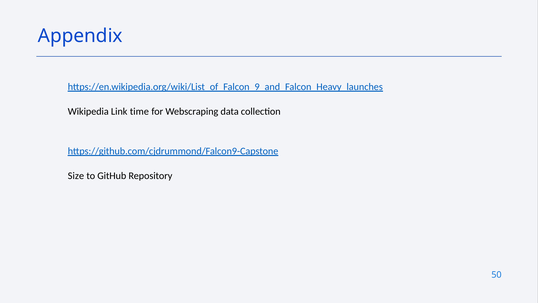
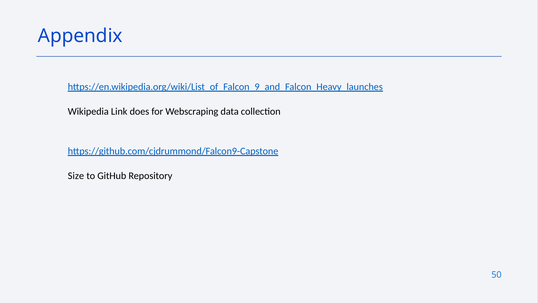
time: time -> does (139, 111)
